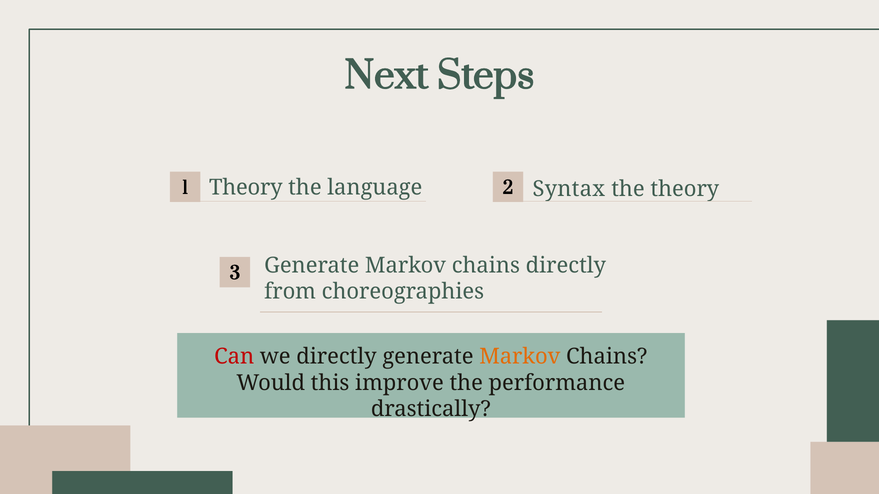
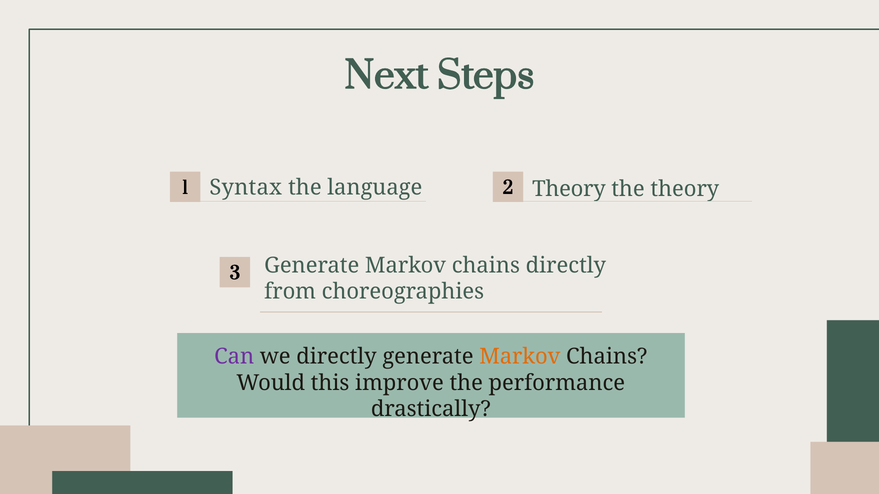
Theory: Theory -> Syntax (246, 188)
language Syntax: Syntax -> Theory (569, 189)
Can colour: red -> purple (234, 357)
